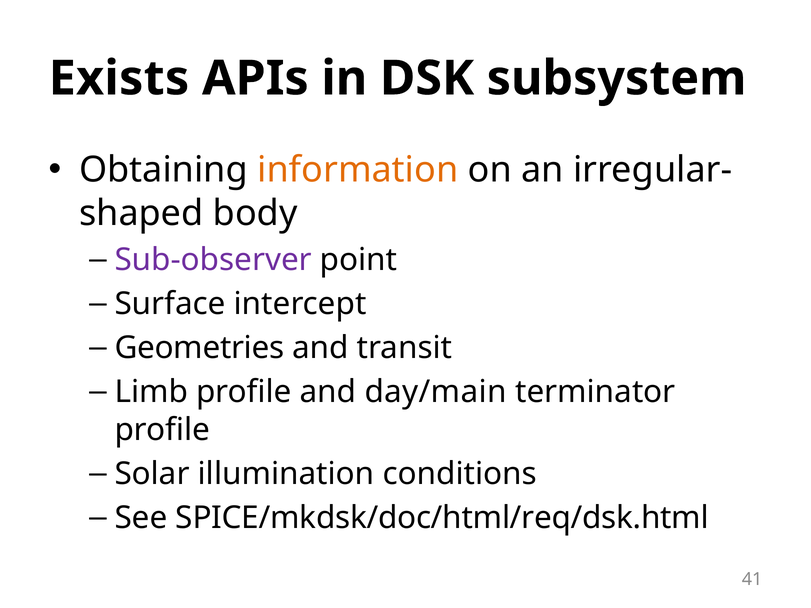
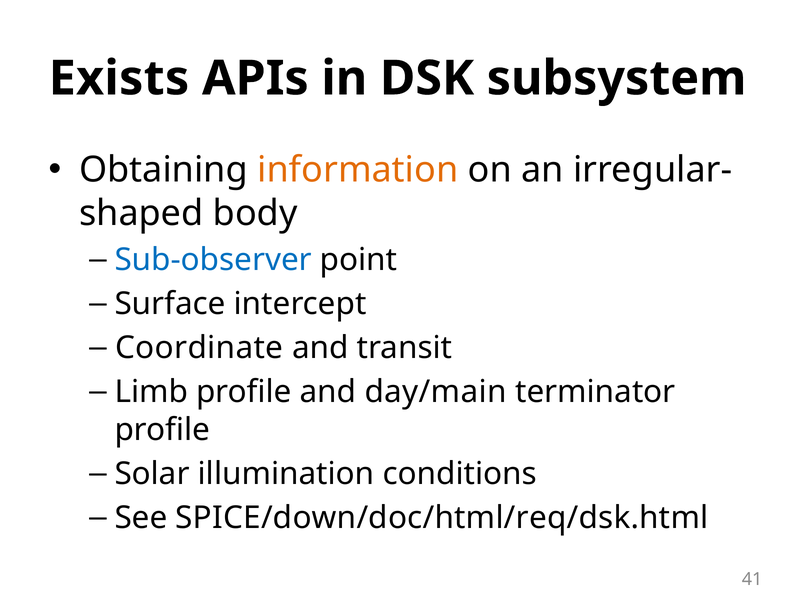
Sub-observer colour: purple -> blue (213, 260)
Geometries: Geometries -> Coordinate (199, 348)
SPICE/mkdsk/doc/html/req/dsk.html: SPICE/mkdsk/doc/html/req/dsk.html -> SPICE/down/doc/html/req/dsk.html (442, 518)
